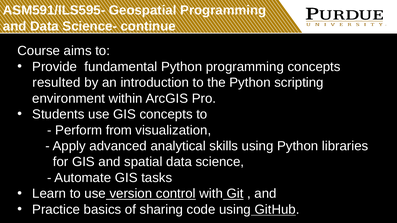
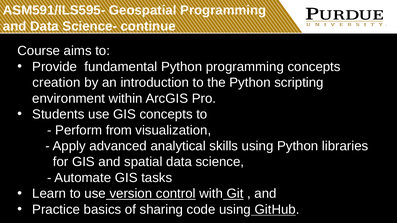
resulted: resulted -> creation (56, 83)
